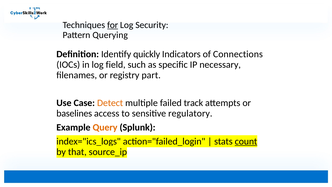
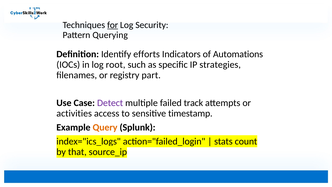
quickly: quickly -> efforts (147, 54)
Connections: Connections -> Automations (238, 54)
field: field -> root (116, 65)
necessary: necessary -> strategies (220, 65)
Detect colour: orange -> purple (110, 103)
baselines: baselines -> activities (74, 113)
regulatory: regulatory -> timestamp (190, 113)
count underline: present -> none (246, 141)
